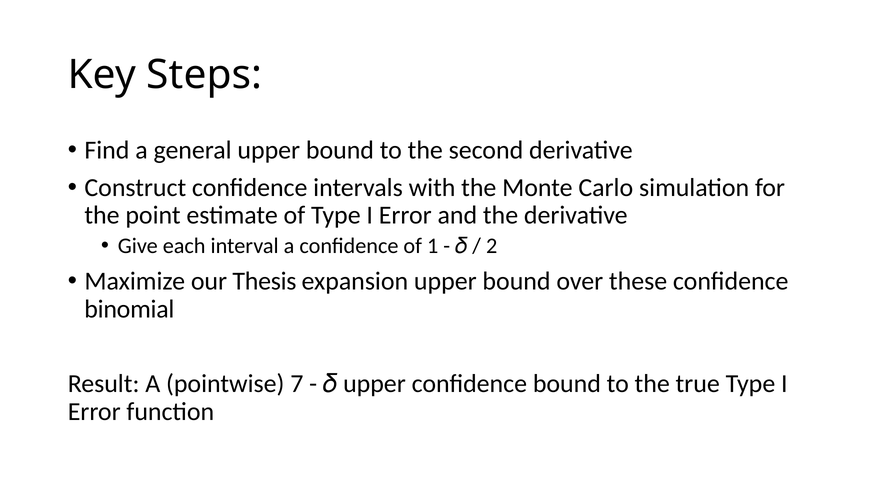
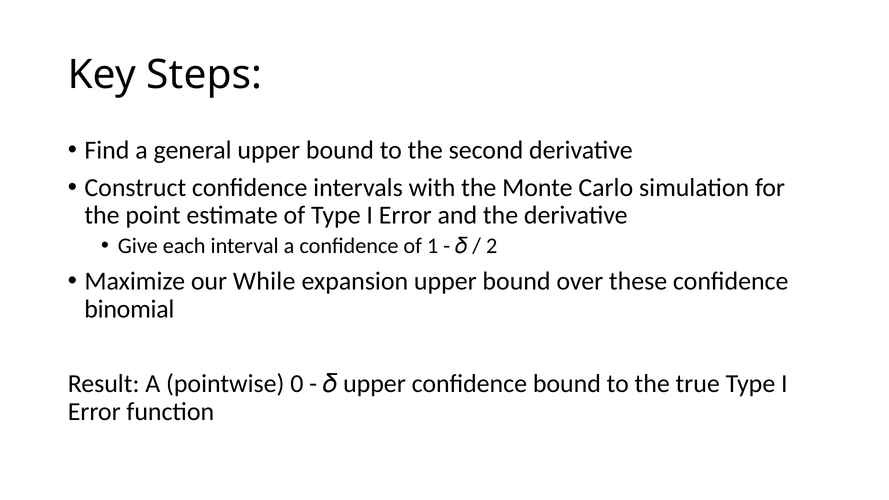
Thesis: Thesis -> While (264, 281)
7: 7 -> 0 (297, 384)
